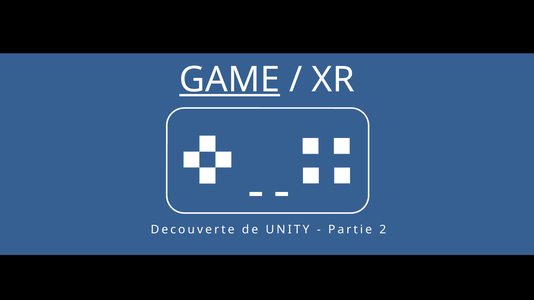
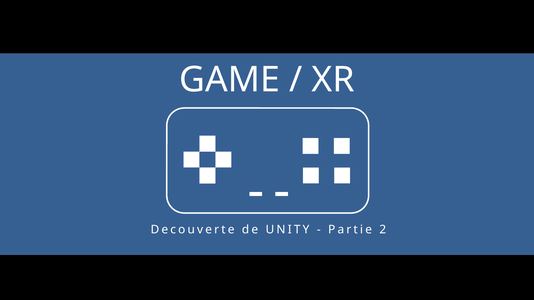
GAME underline: present -> none (230, 80)
